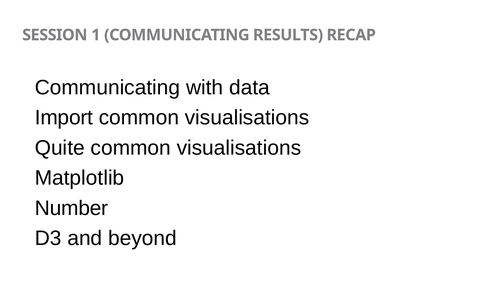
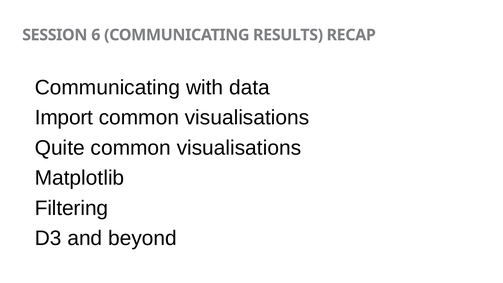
1: 1 -> 6 (96, 35)
Number: Number -> Filtering (71, 208)
